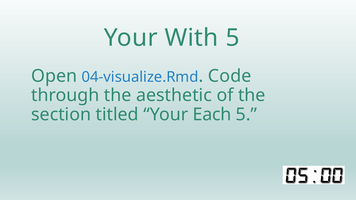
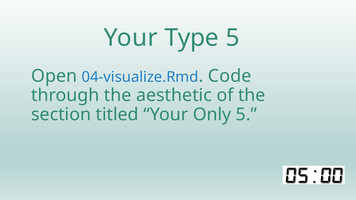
With: With -> Type (192, 38)
Each: Each -> Only (212, 115)
